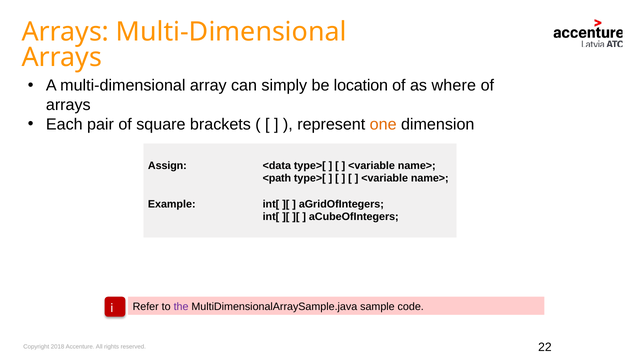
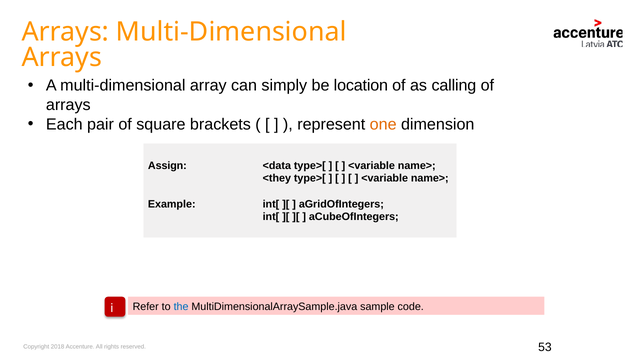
where: where -> calling (454, 86)
<path: <path -> <they (277, 178)
the colour: purple -> blue (181, 307)
22: 22 -> 53 (545, 348)
